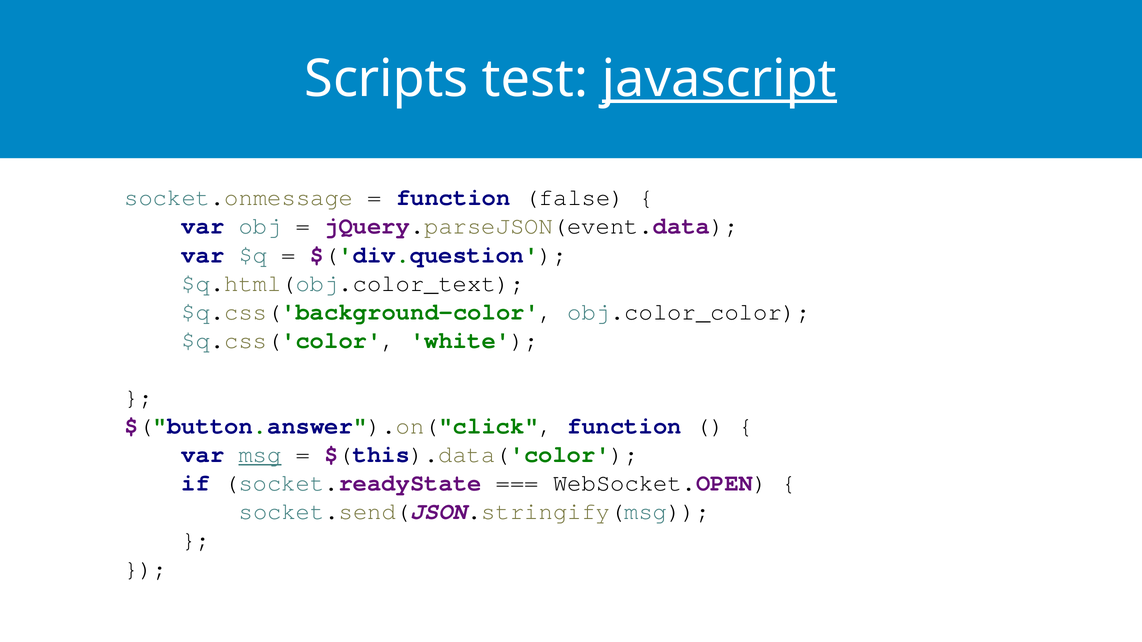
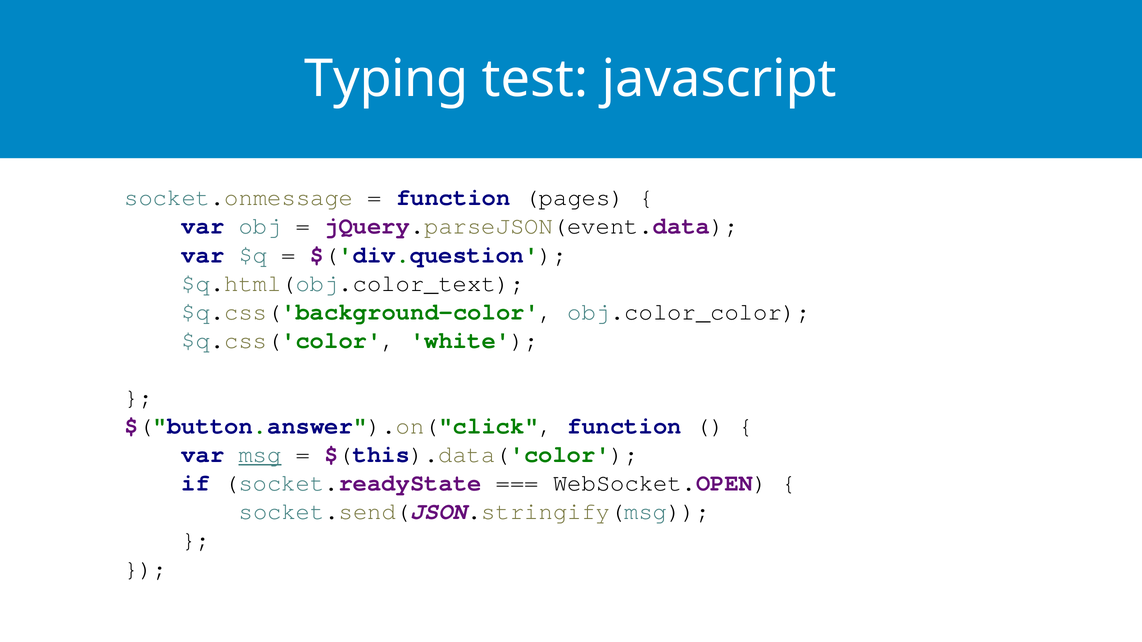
Scripts: Scripts -> Typing (387, 79)
javascript underline: present -> none (719, 79)
false: false -> pages (575, 198)
